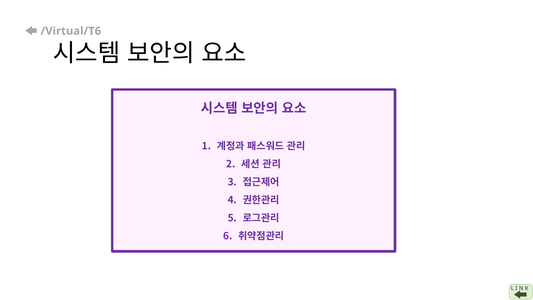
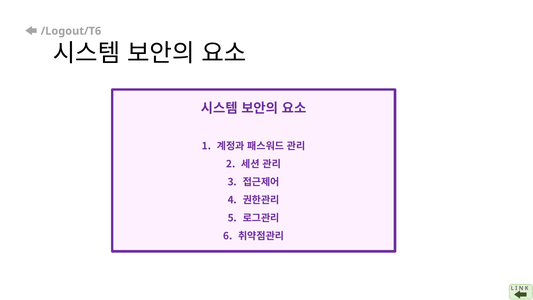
/Virtual/T6: /Virtual/T6 -> /Logout/T6 (71, 31)
